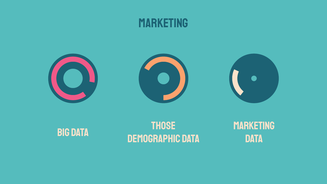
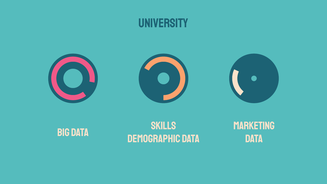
marketing: marketing -> university (164, 23)
those: those -> skills (164, 126)
